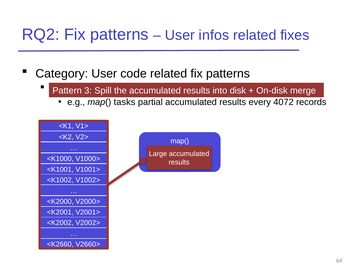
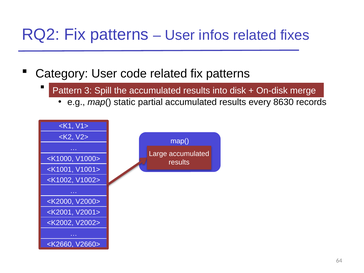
tasks: tasks -> static (125, 102)
4072: 4072 -> 8630 (283, 102)
